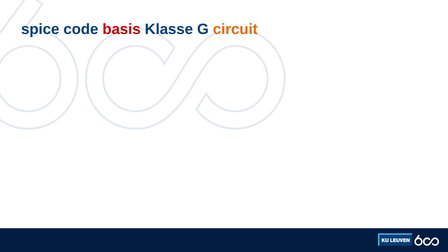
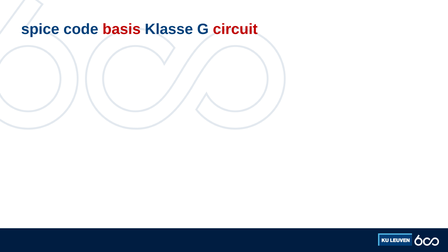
circuit colour: orange -> red (235, 29)
